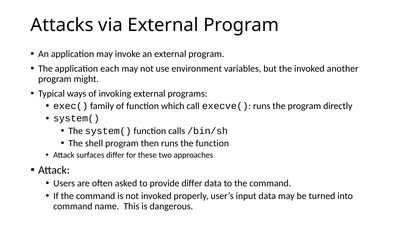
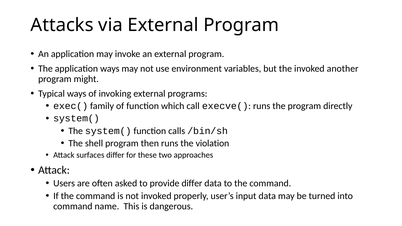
application each: each -> ways (110, 69)
the function: function -> violation (212, 144)
